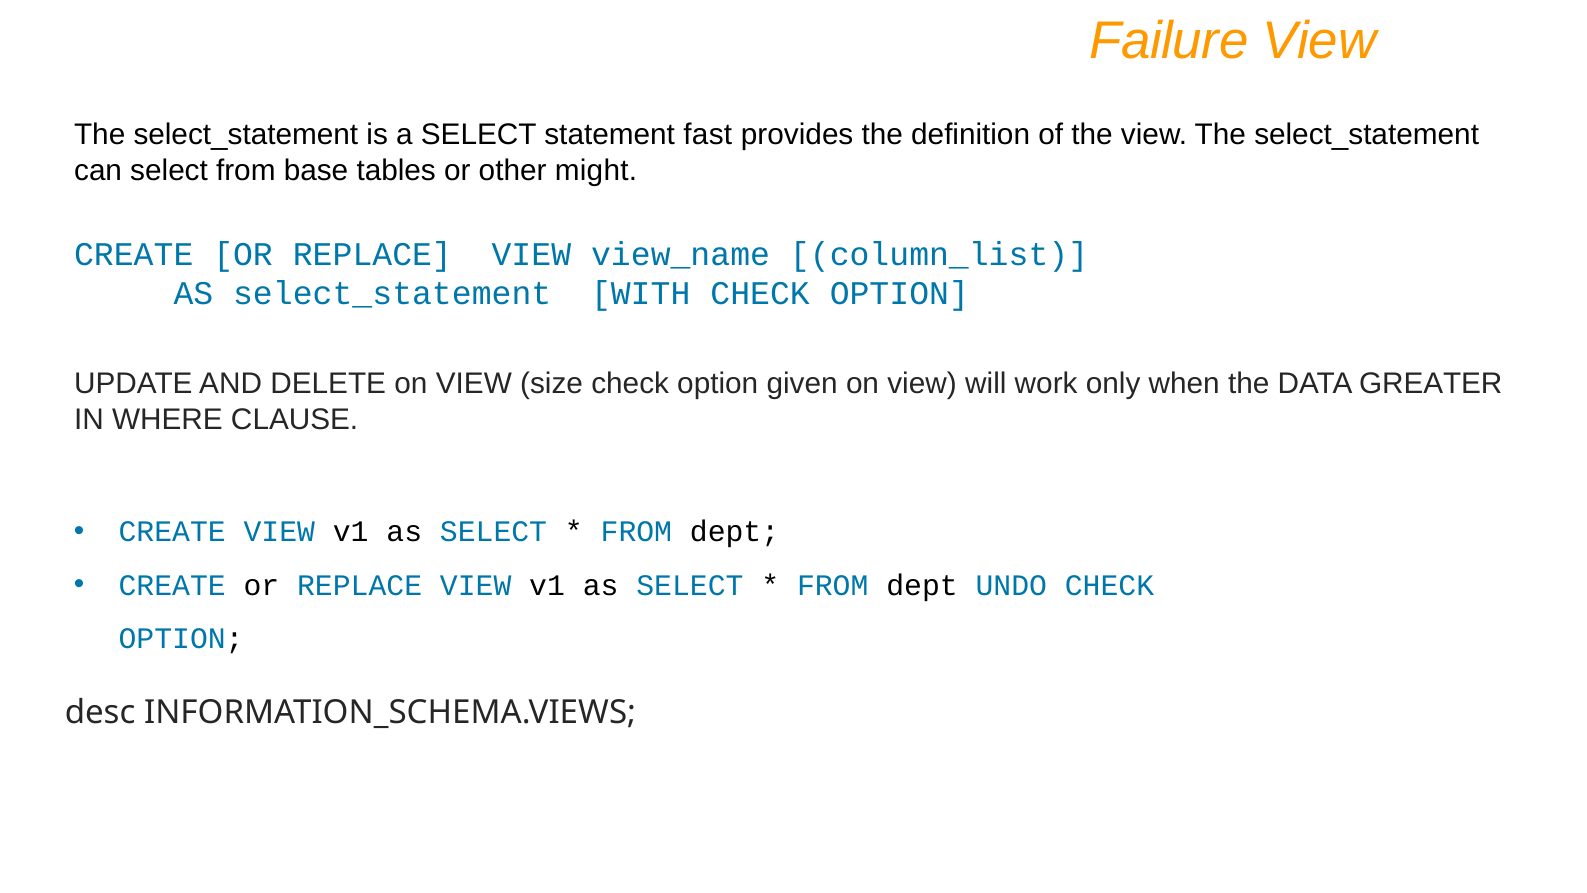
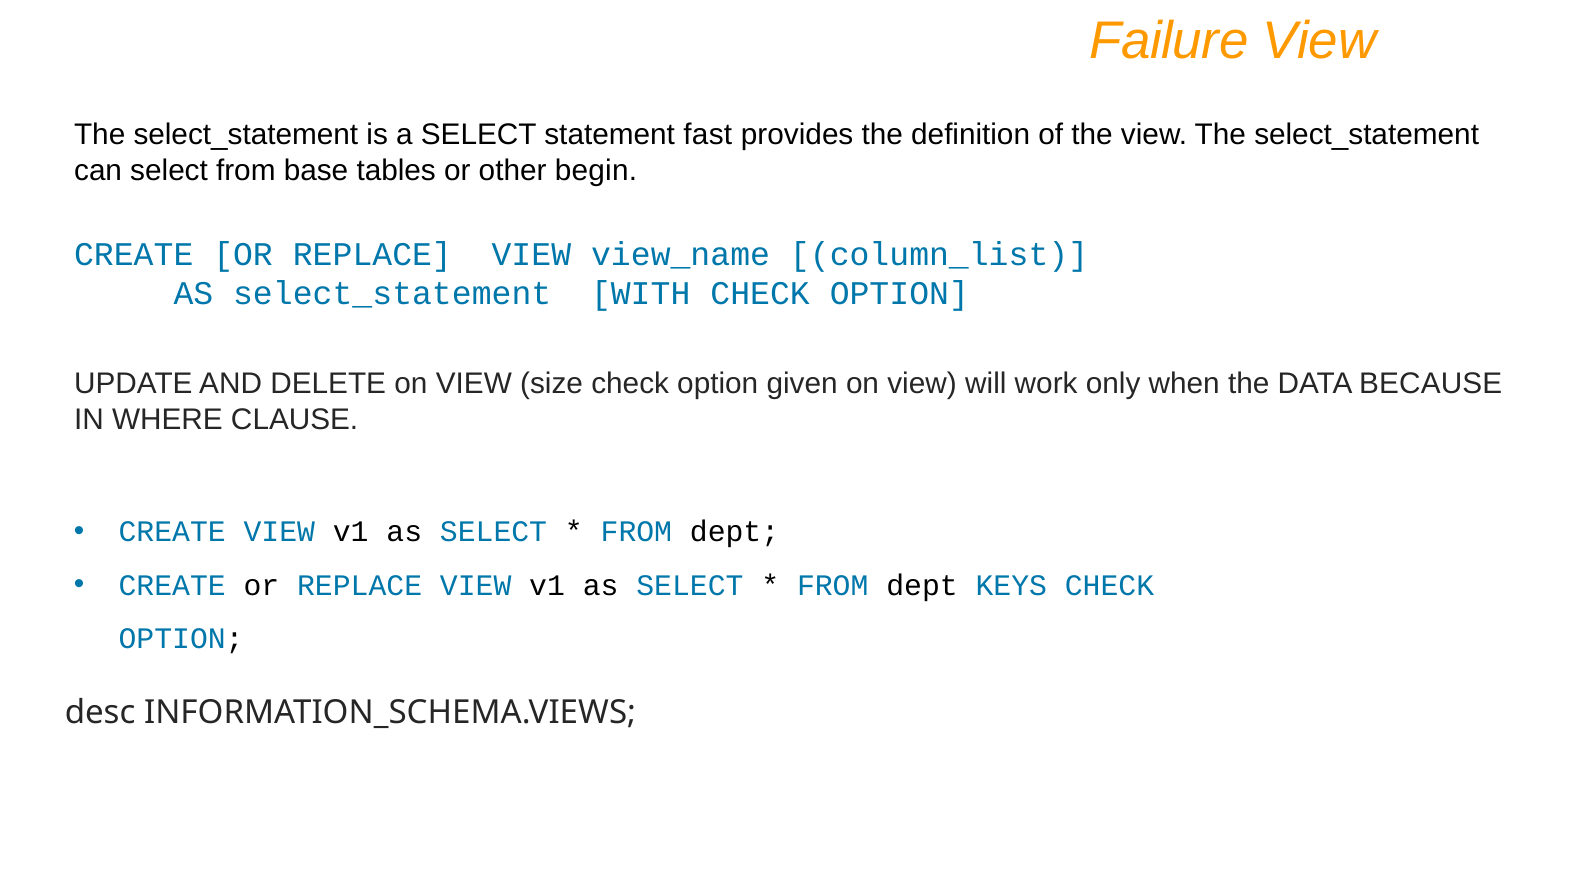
might: might -> begin (596, 171)
GREATER: GREATER -> BECAUSE (1431, 383)
UNDO: UNDO -> KEYS (1011, 585)
